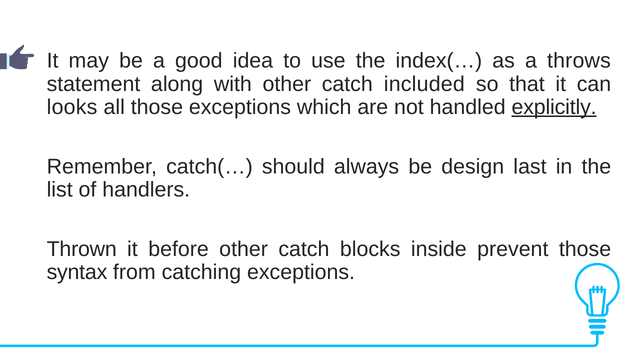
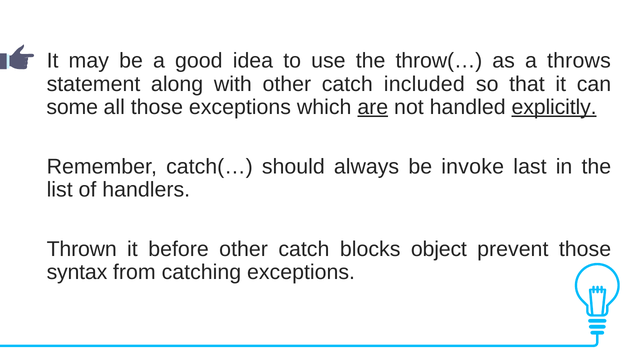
index(…: index(… -> throw(… (439, 61)
looks: looks -> some (72, 107)
are underline: none -> present (373, 107)
design: design -> invoke (473, 166)
inside: inside -> object (439, 249)
